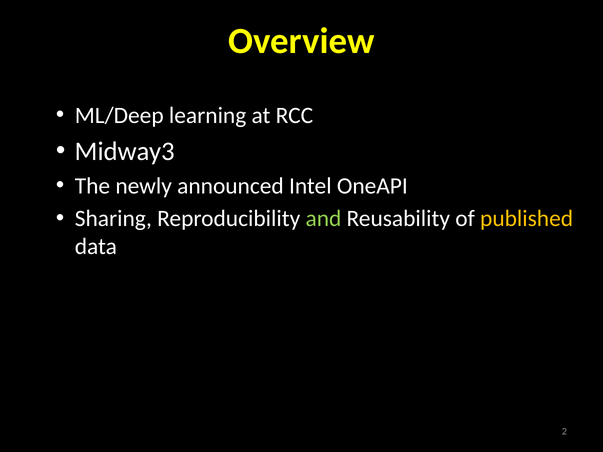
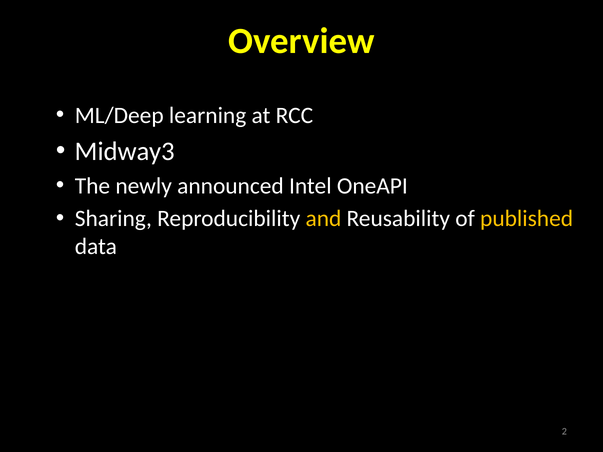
and colour: light green -> yellow (323, 219)
